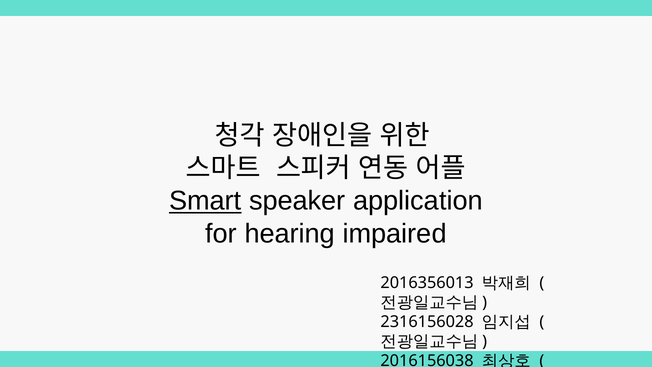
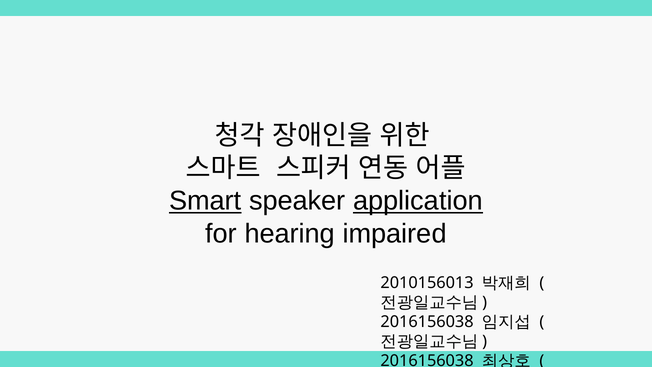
application underline: none -> present (418, 201)
2016356013: 2016356013 -> 2010156013 (427, 282)
2316156028: 2316156028 -> 2016156038 (427, 322)
